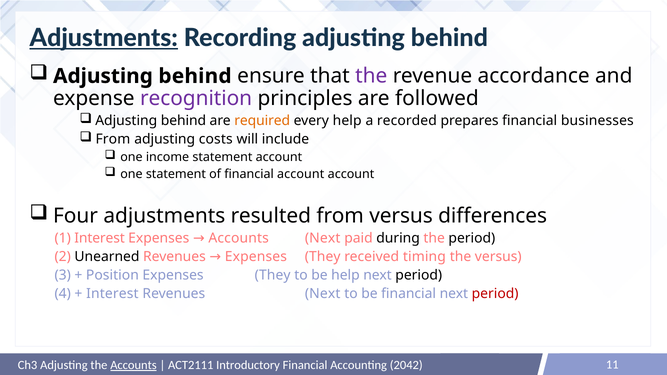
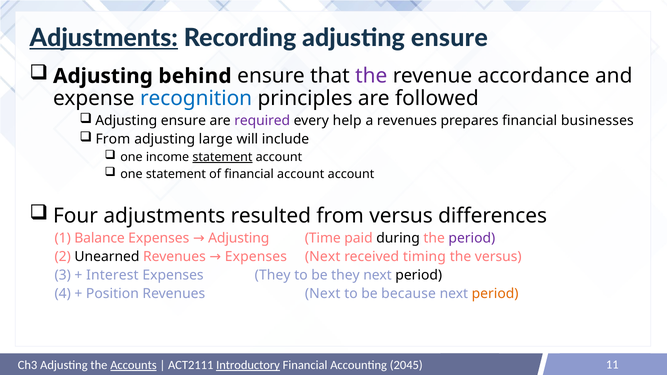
Recording adjusting behind: behind -> ensure (449, 38)
recognition colour: purple -> blue (196, 99)
behind: behind -> ensure (183, 121)
required colour: orange -> purple (262, 121)
a recorded: recorded -> revenues (407, 121)
costs: costs -> large (216, 139)
statement underline: none -> present (222, 157)
Next: Next -> Time (323, 238)
period colour: black -> purple (472, 238)
1 Interest: Interest -> Balance (100, 238)
Expenses Accounts: Accounts -> Adjusting (239, 238)
They: They -> Next (323, 257)
Position: Position -> Interest (112, 275)
be help: help -> they (345, 275)
Interest: Interest -> Position (112, 294)
be financial: financial -> because (409, 294)
period colour: red -> orange (495, 294)
Introductory underline: none -> present (248, 365)
2042: 2042 -> 2045 (406, 365)
